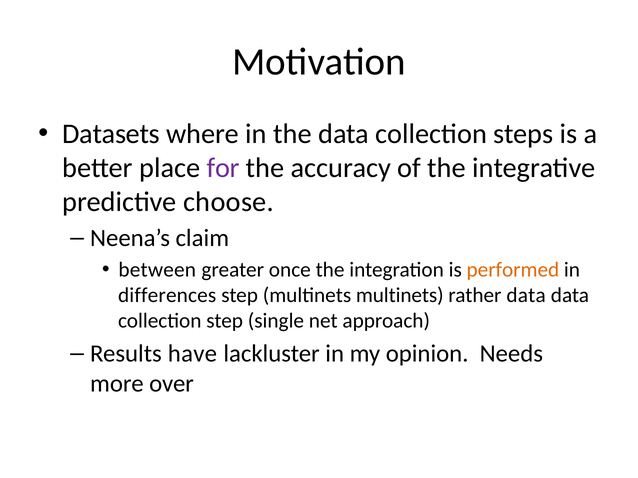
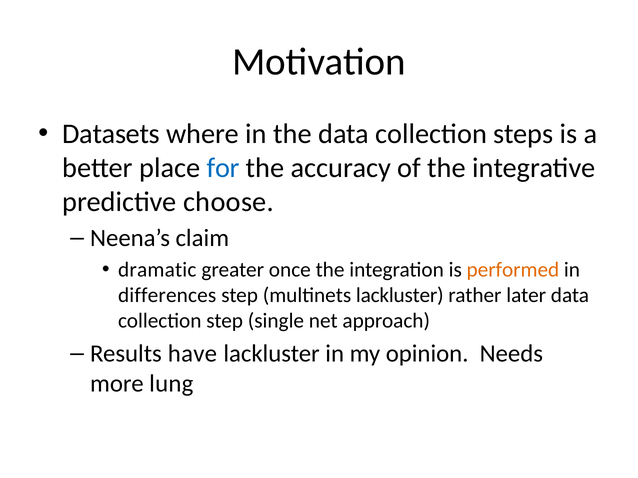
for colour: purple -> blue (223, 168)
between: between -> dramatic (157, 270)
multinets multinets: multinets -> lackluster (400, 296)
rather data: data -> later (526, 296)
over: over -> lung (171, 384)
